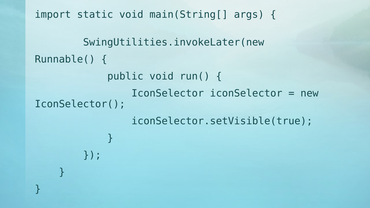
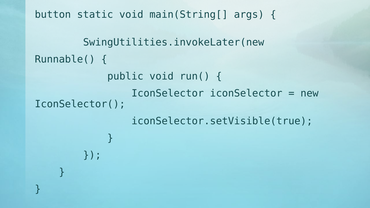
import: import -> button (53, 15)
